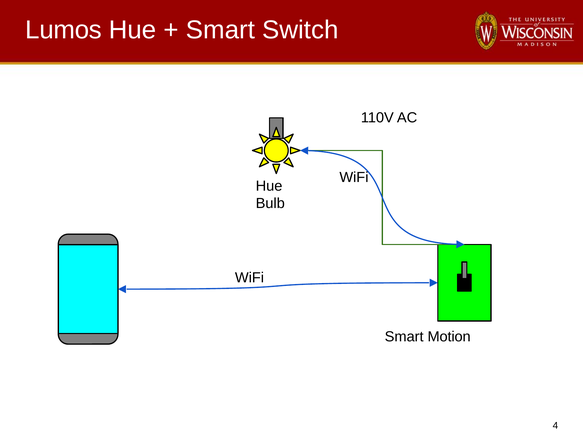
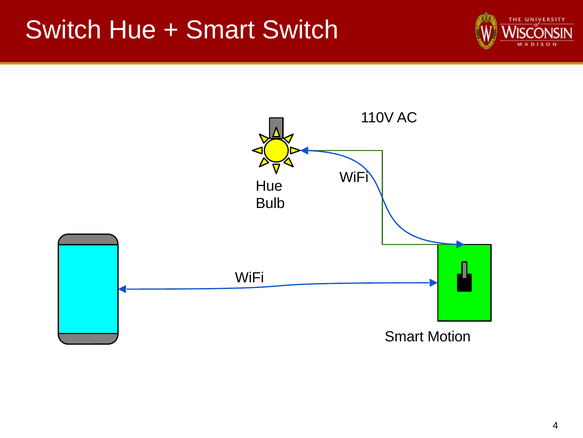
Lumos: Lumos -> Switch (63, 30)
